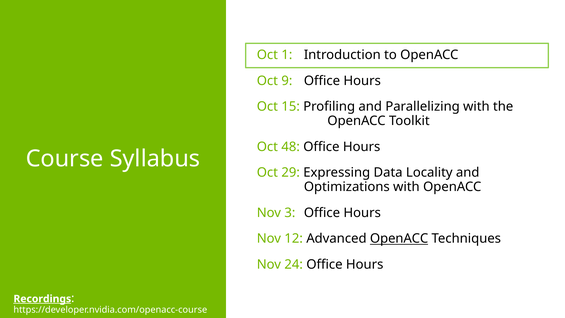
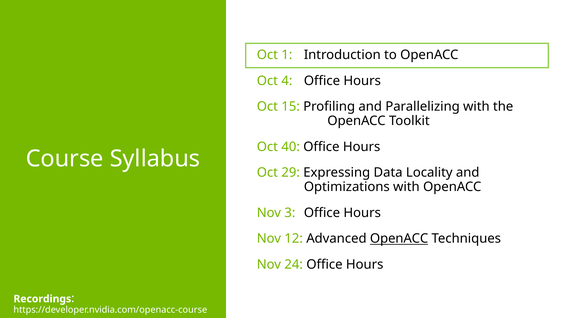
9: 9 -> 4 (287, 81)
48: 48 -> 40 (291, 147)
Recordings underline: present -> none (42, 299)
